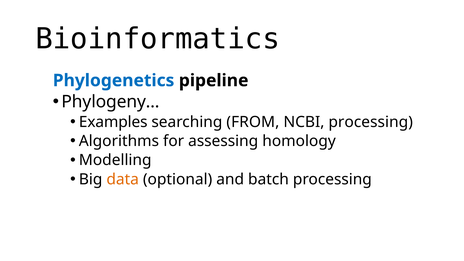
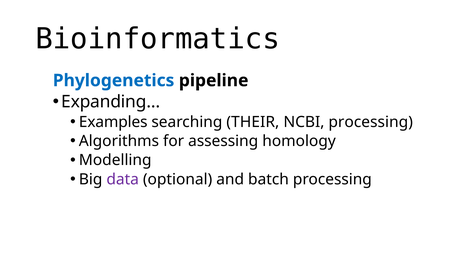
Phylogeny…: Phylogeny… -> Expanding… (111, 102)
FROM: FROM -> THEIR (253, 122)
data colour: orange -> purple (123, 179)
